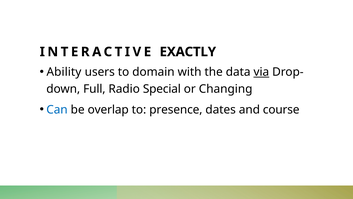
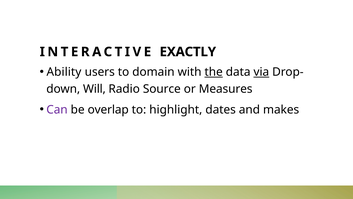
the underline: none -> present (214, 72)
Full: Full -> Will (94, 89)
Special: Special -> Source (162, 89)
Changing: Changing -> Measures (226, 89)
Can colour: blue -> purple (57, 109)
presence: presence -> highlight (176, 109)
course: course -> makes (281, 109)
